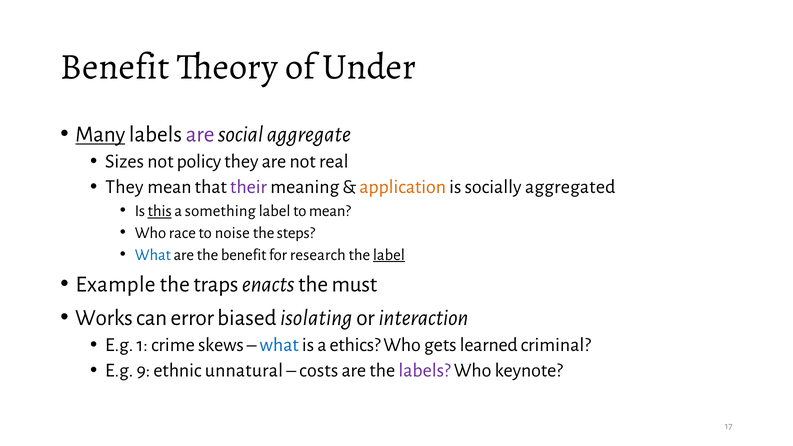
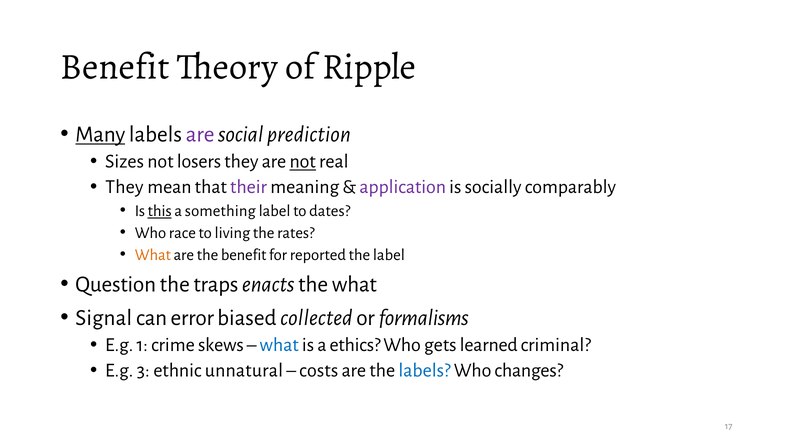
Under: Under -> Ripple (369, 67)
aggregate: aggregate -> prediction (309, 134)
policy: policy -> losers (199, 161)
not underline: none -> present (303, 161)
application colour: orange -> purple (403, 187)
aggregated: aggregated -> comparably (570, 187)
to mean: mean -> dates (330, 211)
noise: noise -> living (232, 233)
steps: steps -> rates (296, 233)
What colour: blue -> orange (153, 255)
research: research -> reported (318, 255)
label underline: present -> none (389, 255)
Example: Example -> Question (116, 284)
the must: must -> what (354, 284)
Works: Works -> Signal (104, 318)
isolating: isolating -> collected (316, 318)
interaction: interaction -> formalisms (424, 318)
9: 9 -> 3 (143, 370)
labels colour: purple -> blue (424, 370)
keynote: keynote -> changes (529, 370)
